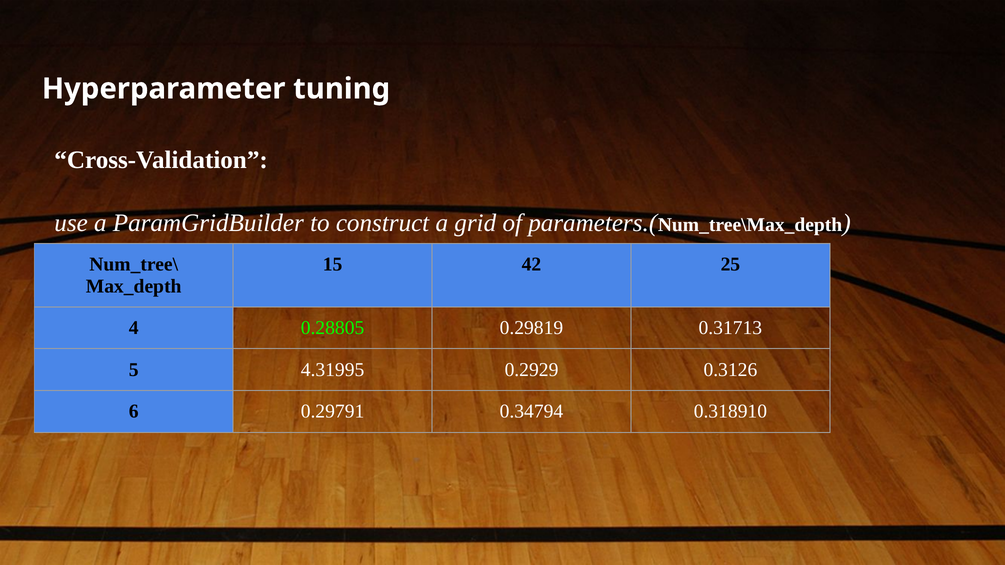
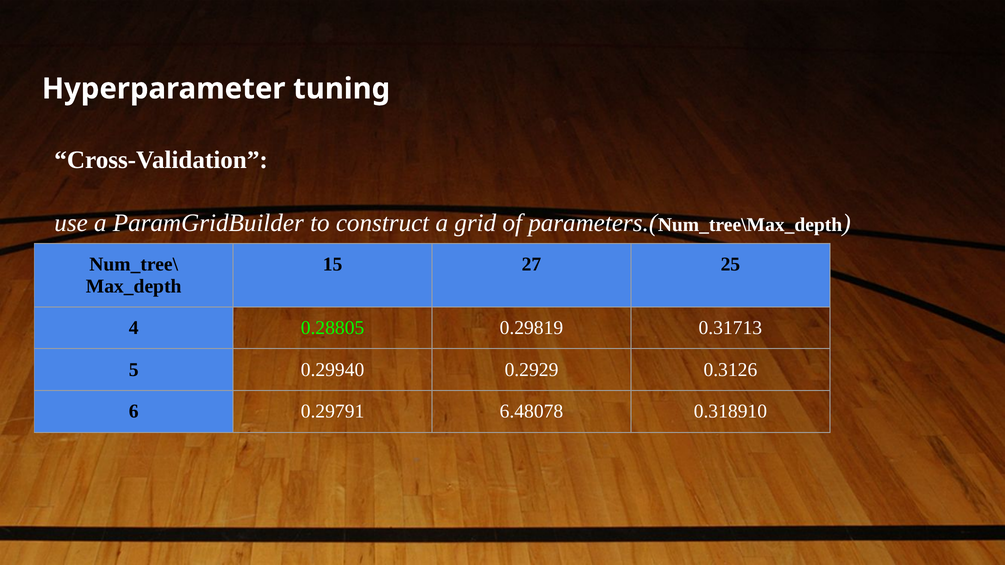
42: 42 -> 27 (531, 265)
4.31995: 4.31995 -> 0.29940 (333, 370)
0.34794: 0.34794 -> 6.48078 (531, 412)
